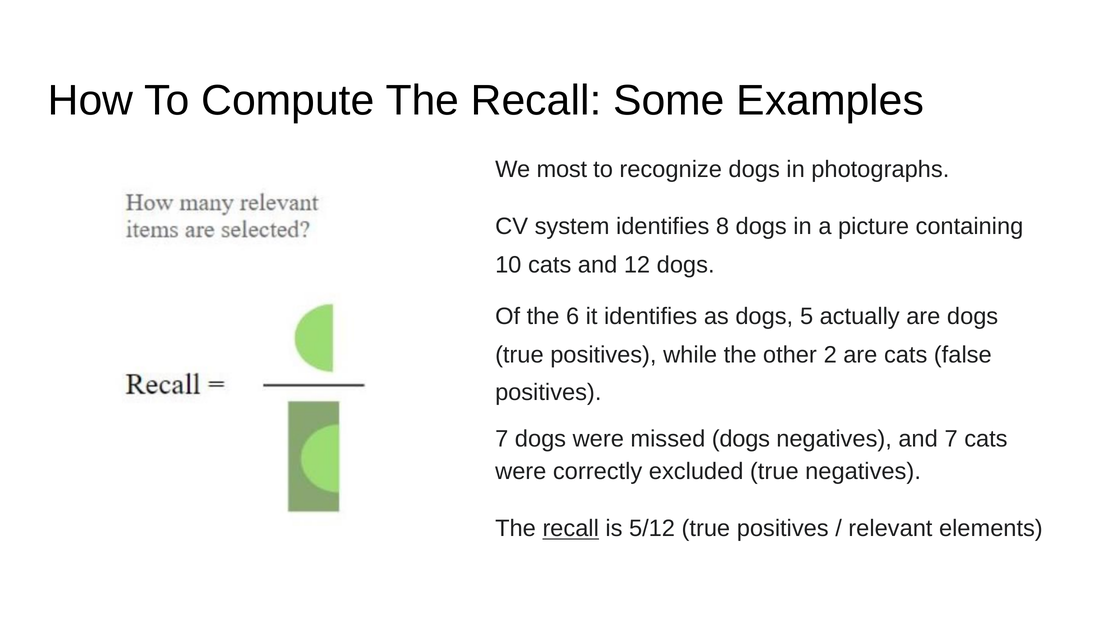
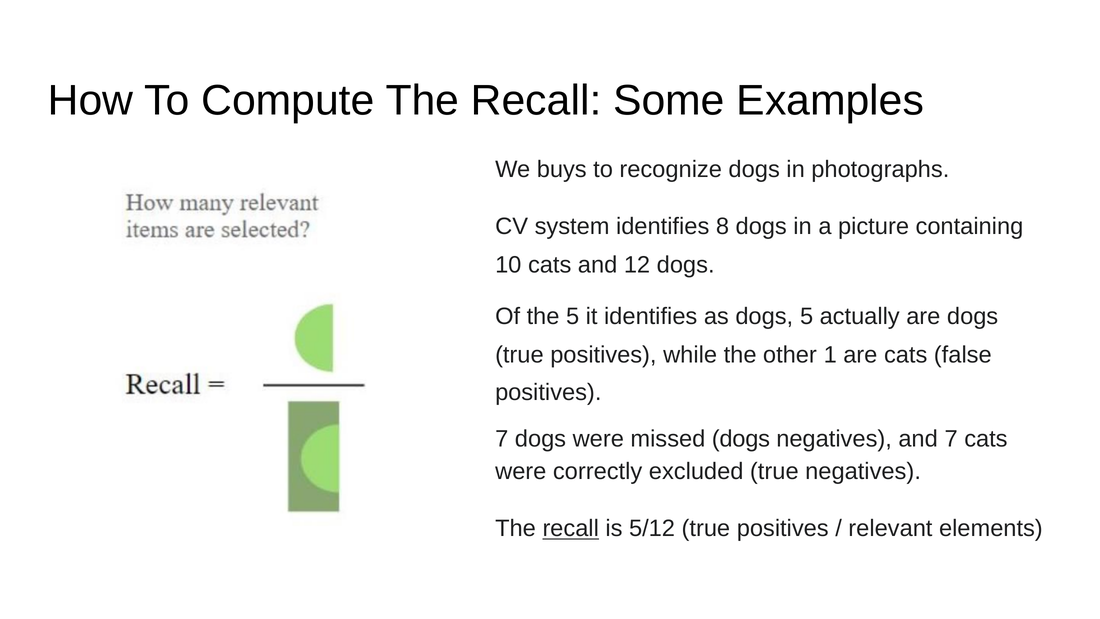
most: most -> buys (562, 169)
the 6: 6 -> 5 (573, 316)
2: 2 -> 1 (830, 355)
